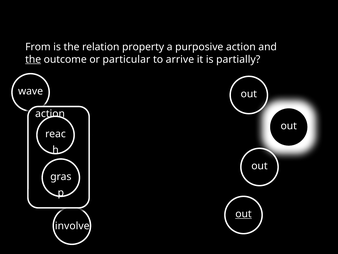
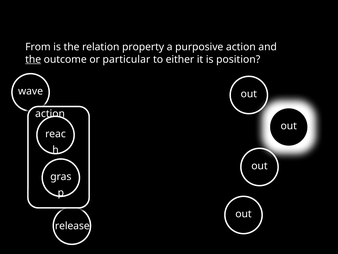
arrive: arrive -> either (180, 59)
partially: partially -> position (238, 59)
out underline: present -> none (244, 214)
involve: involve -> release (72, 225)
